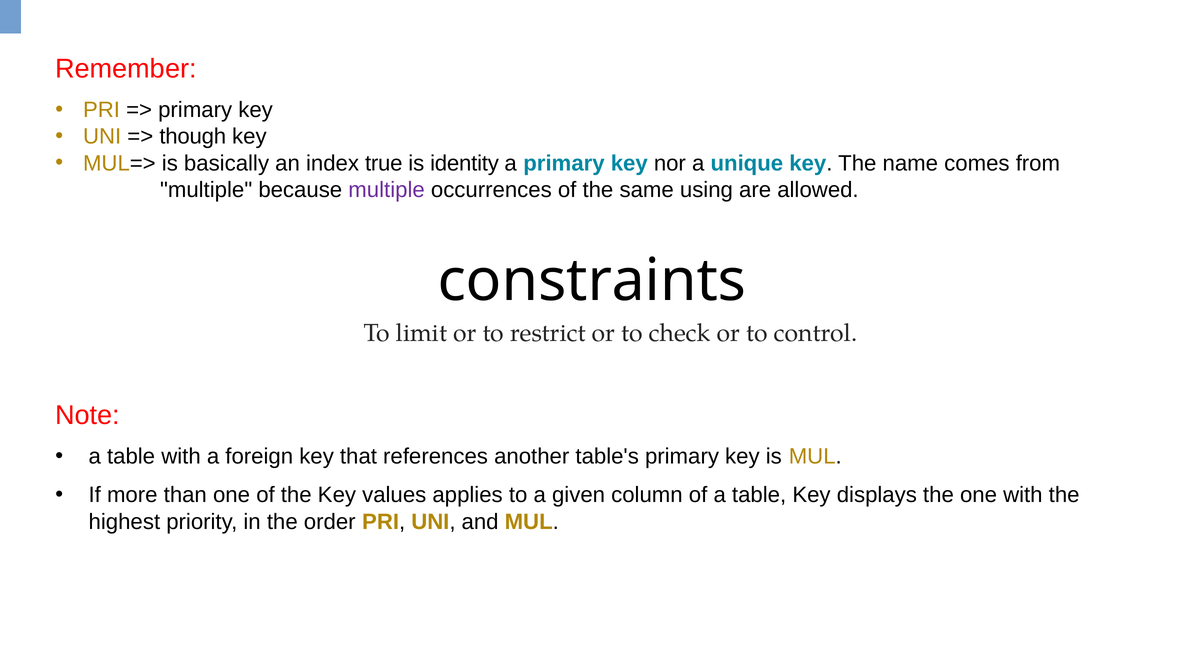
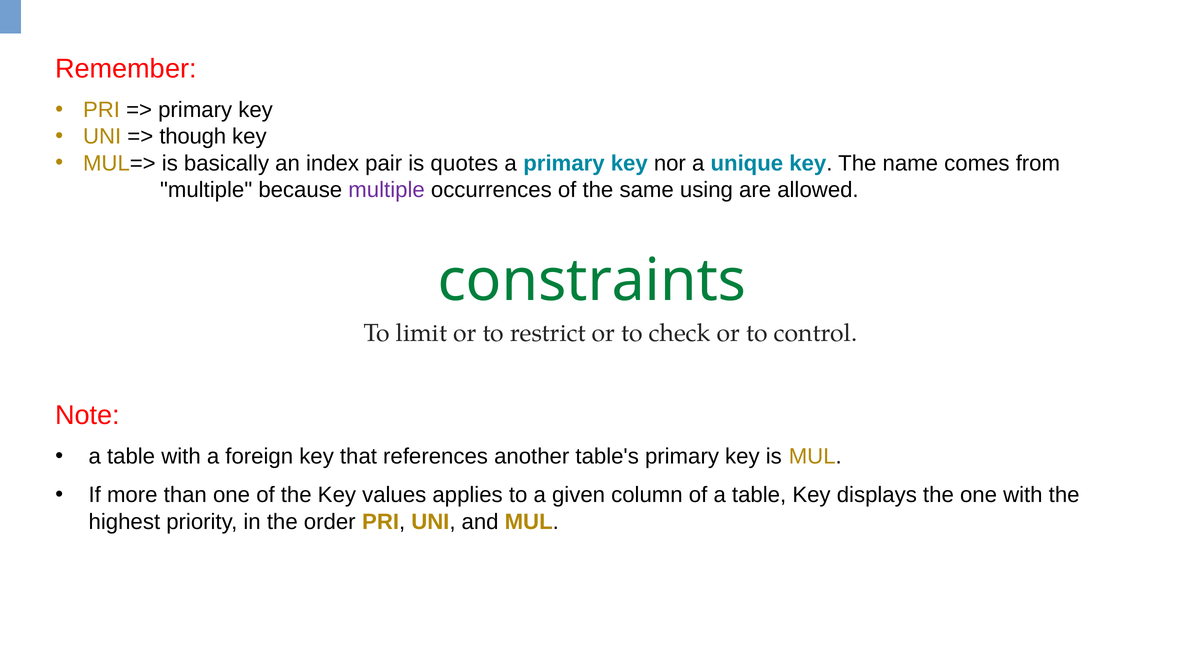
true: true -> pair (384, 163)
identity: identity -> quotes (464, 163)
constraints colour: black -> green (592, 281)
